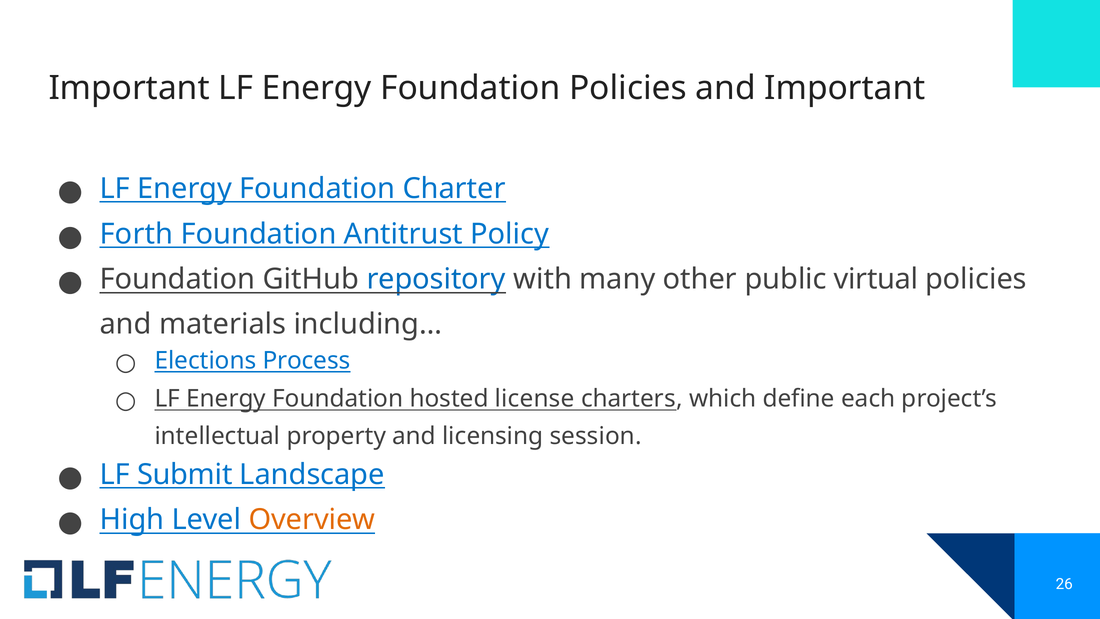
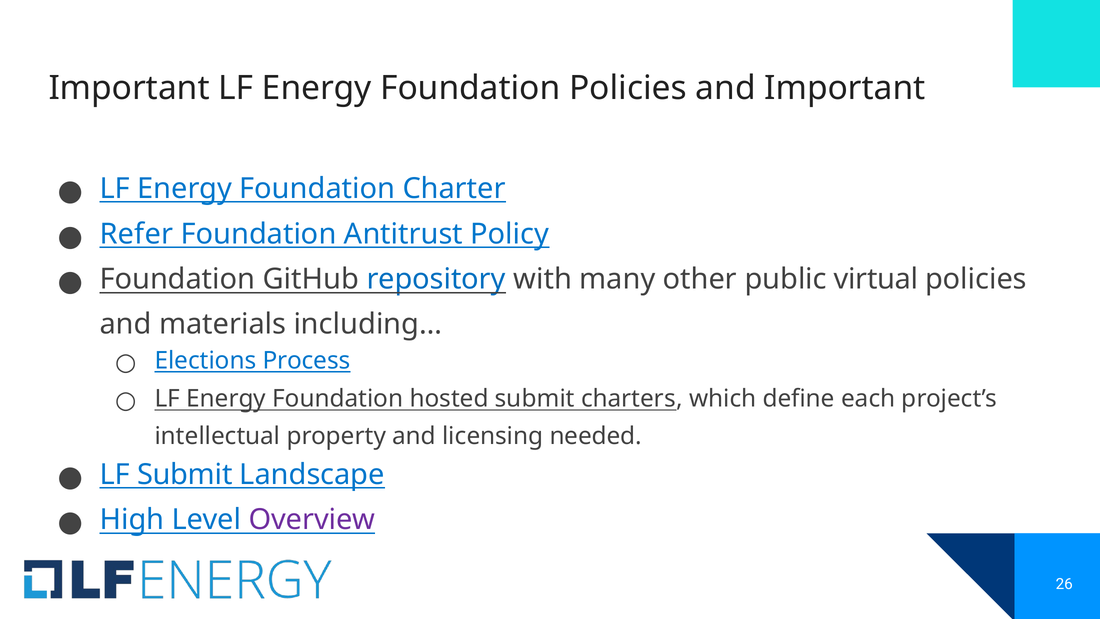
Forth: Forth -> Refer (136, 234)
hosted license: license -> submit (535, 399)
session: session -> needed (596, 436)
Overview colour: orange -> purple (312, 520)
